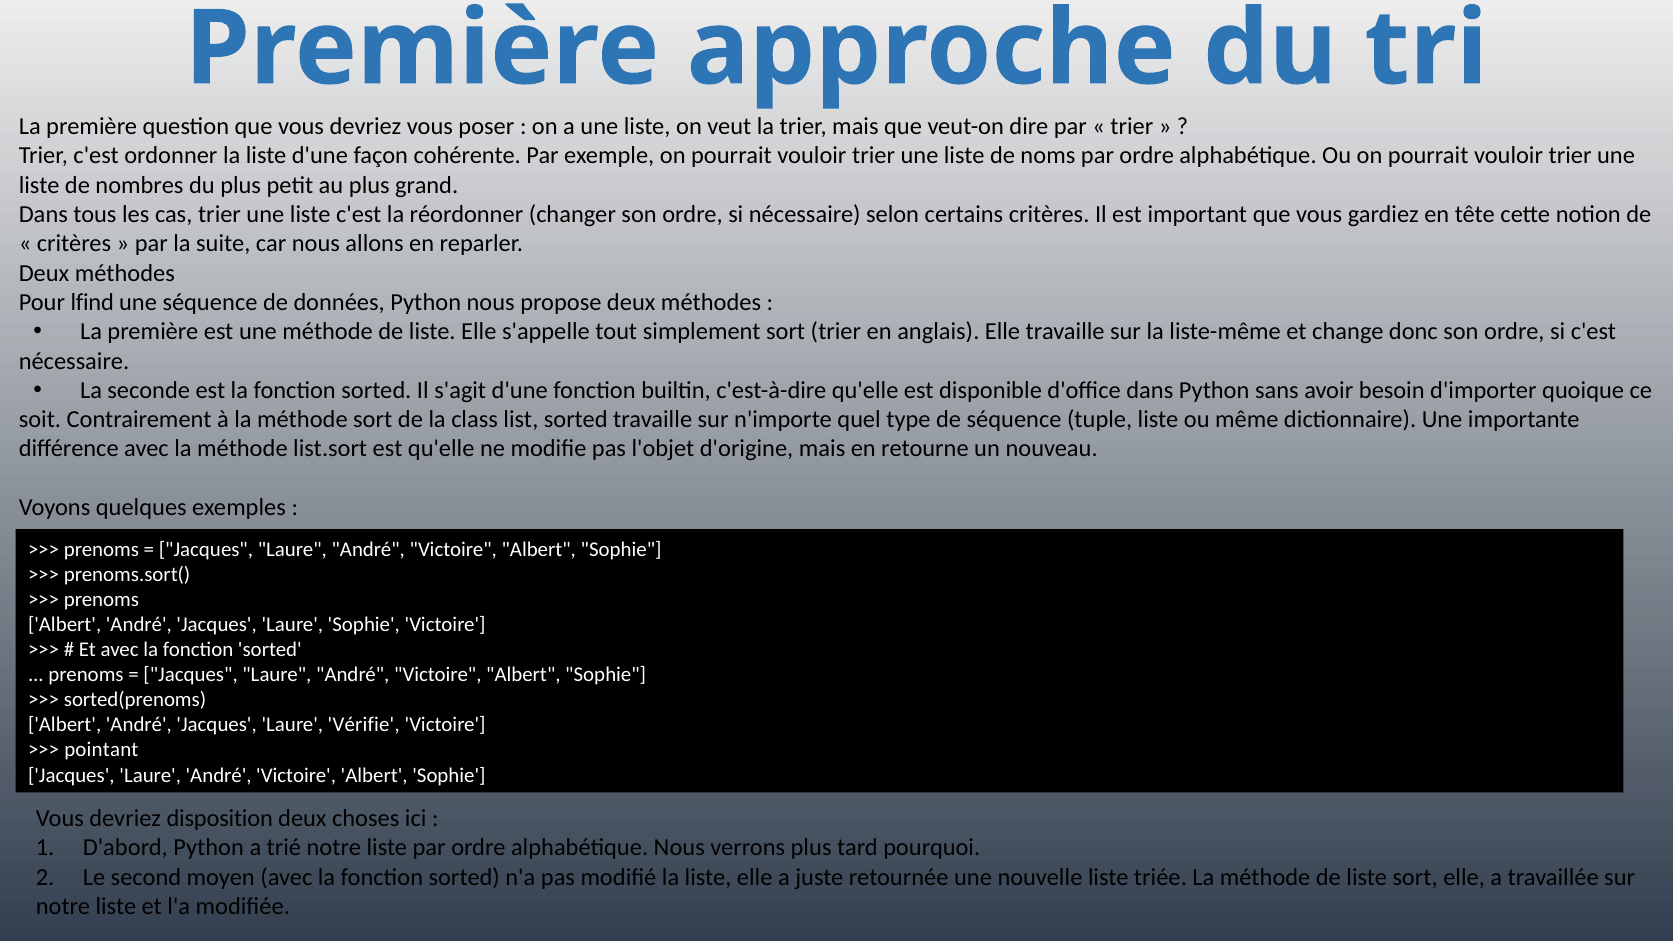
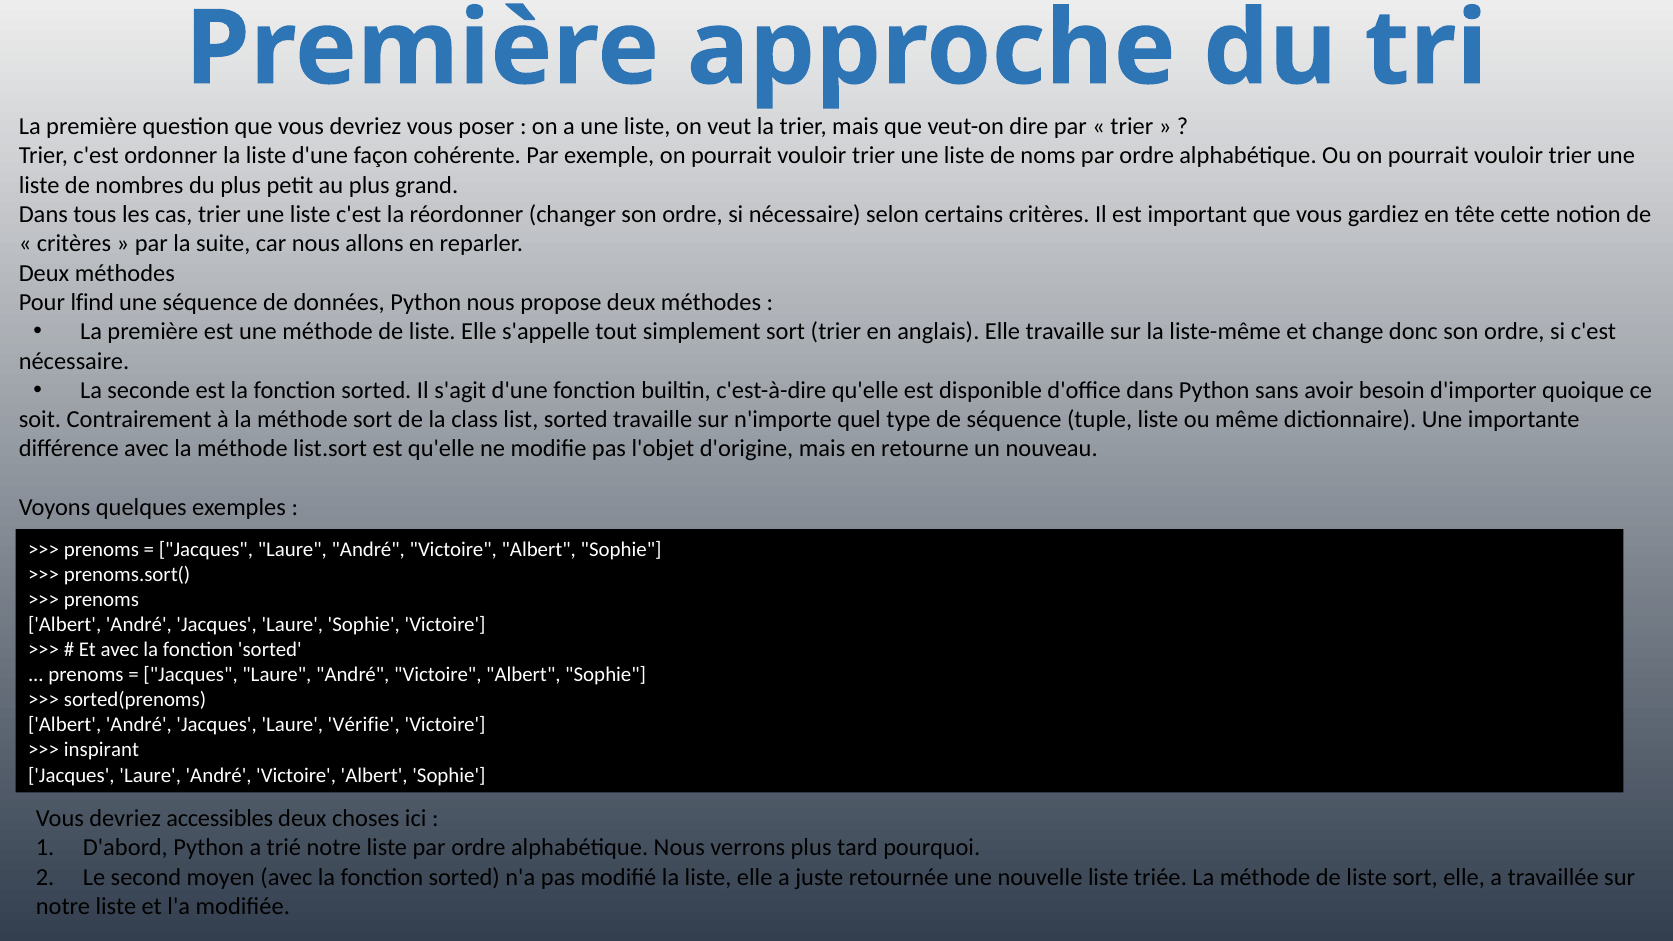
pointant: pointant -> inspirant (101, 750)
disposition: disposition -> accessibles (220, 818)
